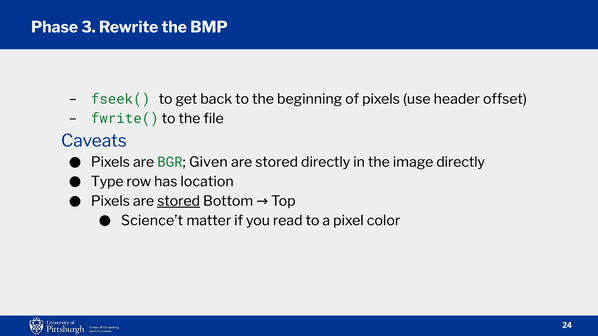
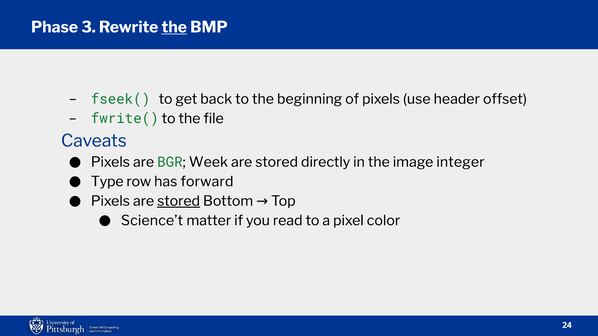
the underline: none -> present (174, 27)
Given: Given -> Week (208, 162)
image directly: directly -> integer (460, 162)
location: location -> forward (207, 182)
